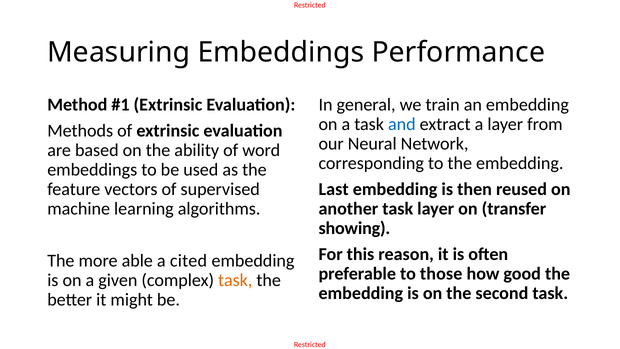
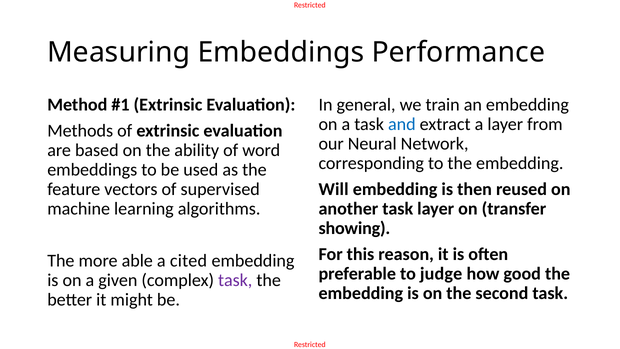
Last: Last -> Will (334, 189)
those: those -> judge (441, 274)
task colour: orange -> purple (235, 280)
